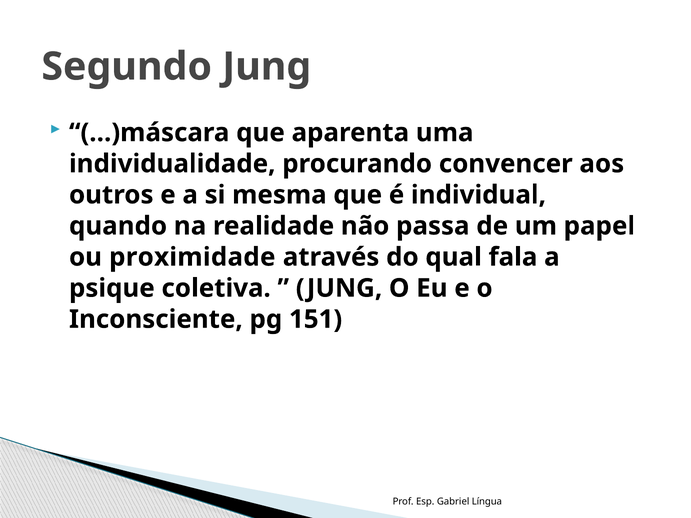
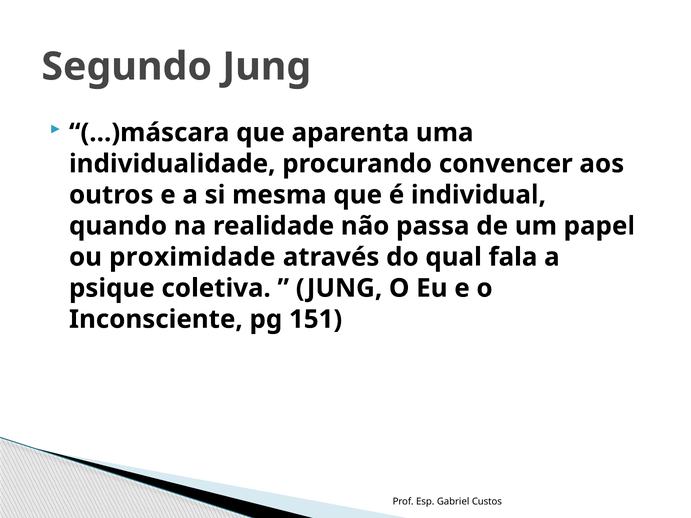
Língua: Língua -> Custos (487, 502)
